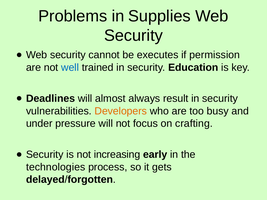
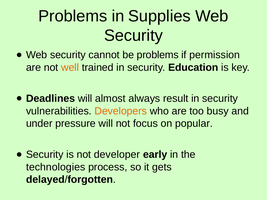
be executes: executes -> problems (158, 55)
well colour: blue -> orange (70, 67)
crafting: crafting -> popular (194, 124)
increasing: increasing -> developer (117, 155)
